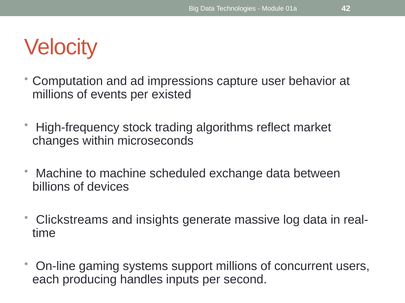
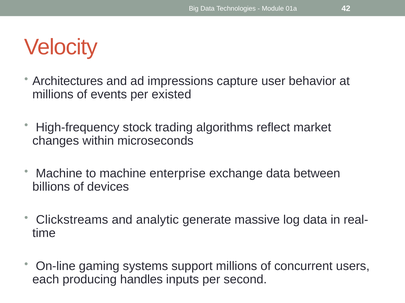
Computation: Computation -> Architectures (68, 81)
scheduled: scheduled -> enterprise (178, 174)
insights: insights -> analytic (157, 220)
